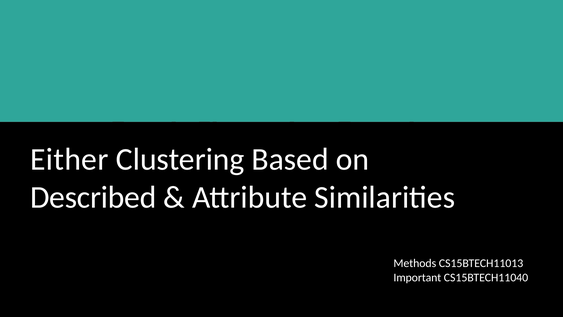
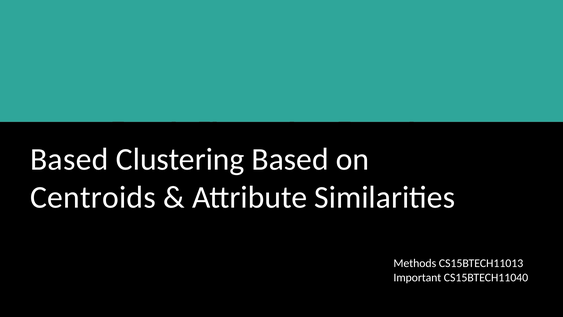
Either: Either -> Based (69, 159)
Described: Described -> Centroids (93, 197)
